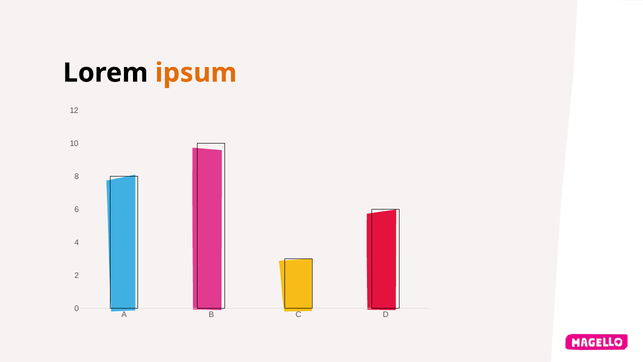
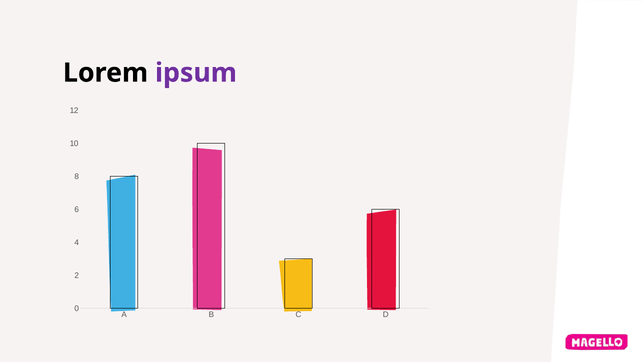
ipsum colour: orange -> purple (196, 73)
